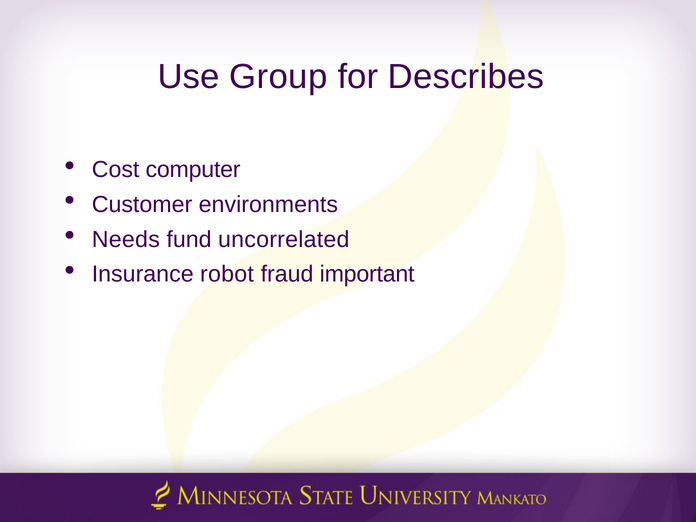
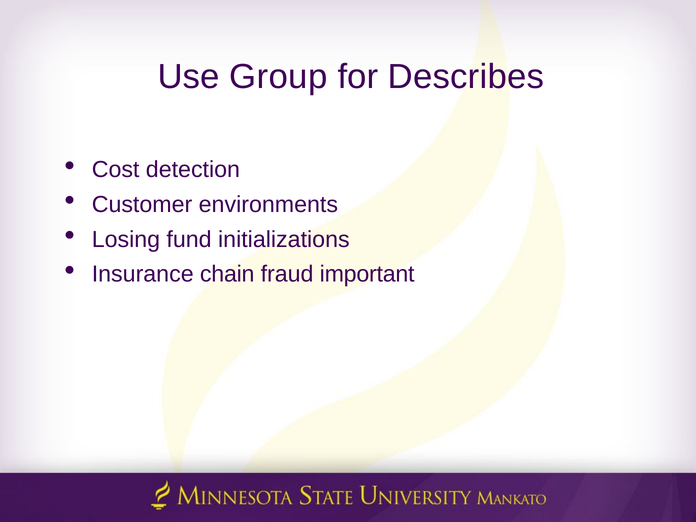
computer: computer -> detection (193, 170)
Needs: Needs -> Losing (126, 239)
uncorrelated: uncorrelated -> initializations (284, 239)
robot: robot -> chain (227, 274)
